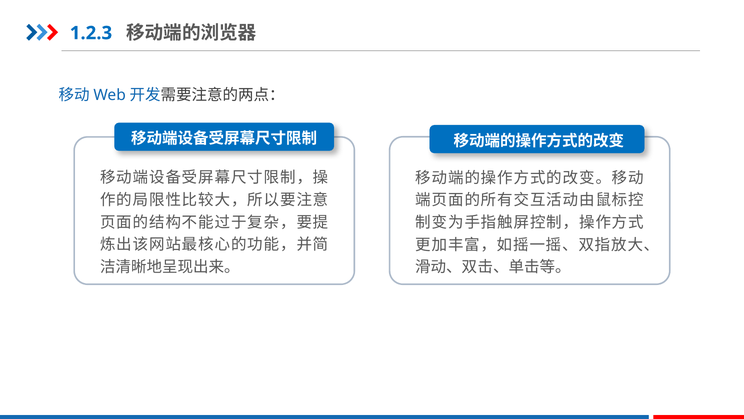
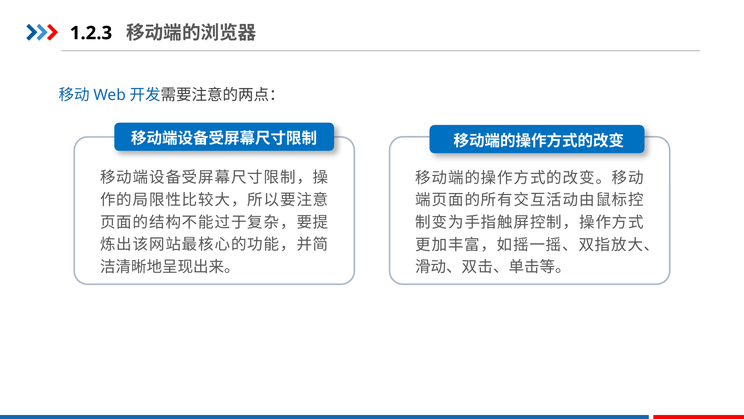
1.2.3 colour: blue -> black (91, 33)
